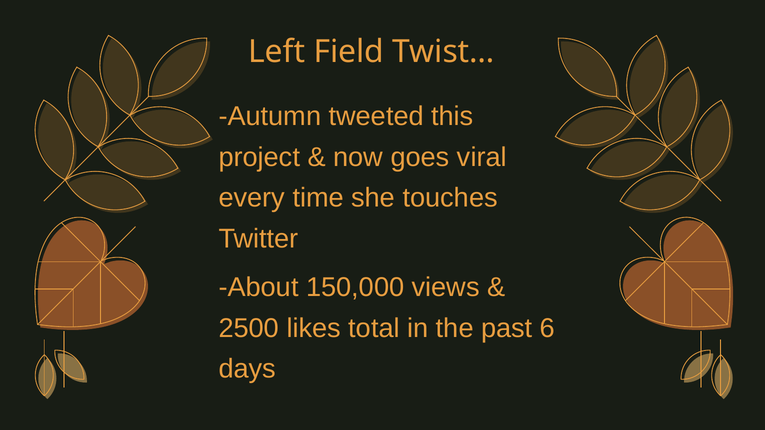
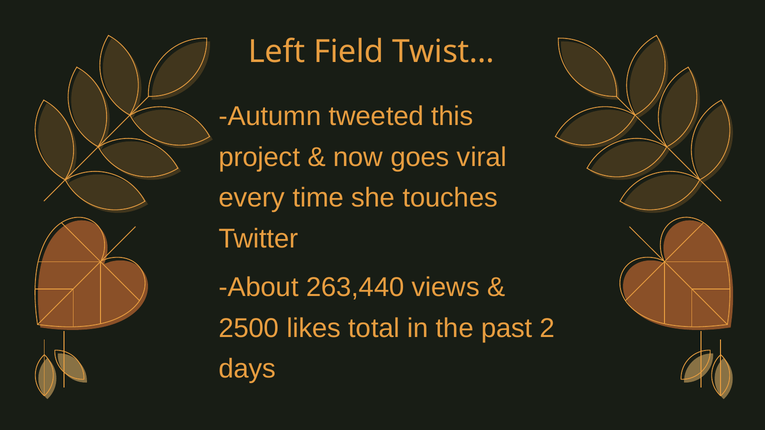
150,000: 150,000 -> 263,440 (355, 288)
6: 6 -> 2 (547, 328)
